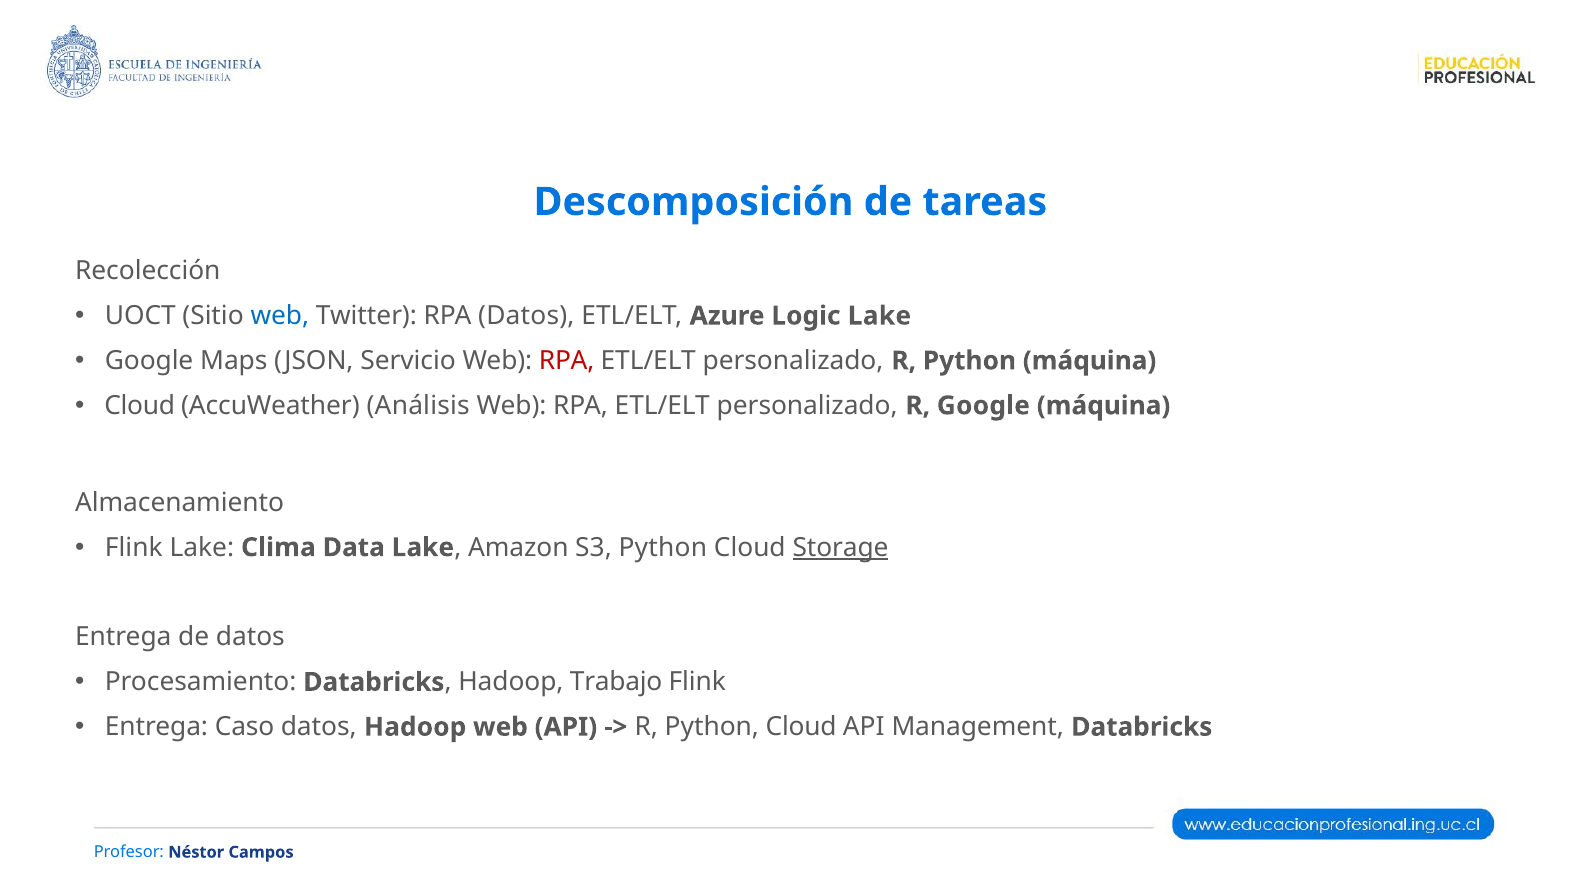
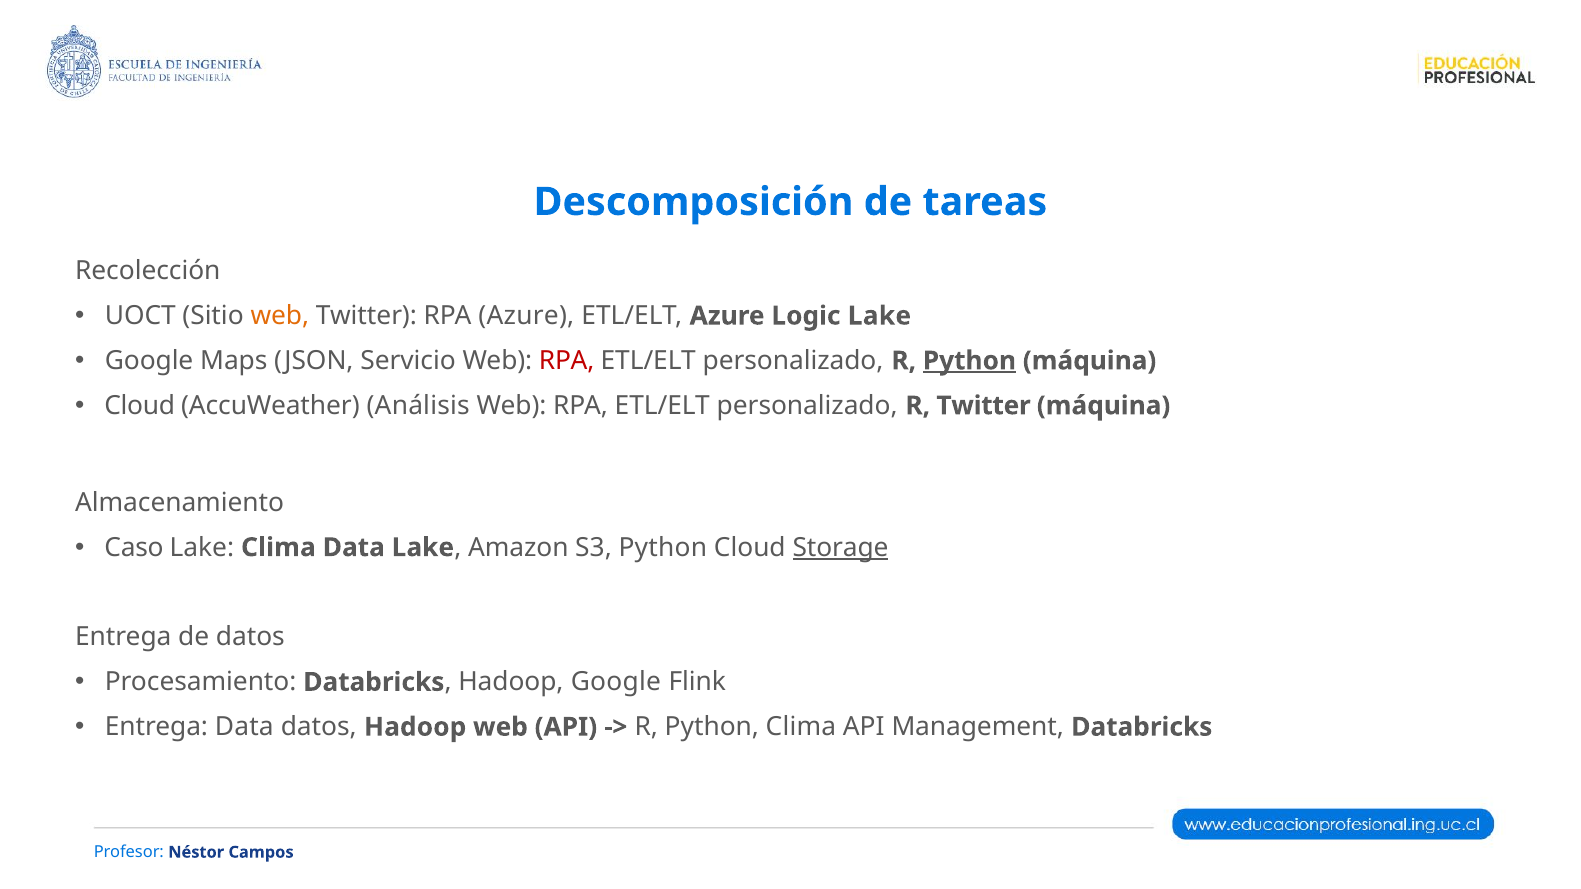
web colour: blue -> orange (280, 316)
RPA Datos: Datos -> Azure (526, 316)
Python underline: none -> present (969, 361)
R Google: Google -> Twitter (984, 406)
Flink: Flink -> Caso (134, 548)
Hadoop Trabajo: Trabajo -> Google (616, 682)
Entrega Caso: Caso -> Data (244, 727)
R Python Cloud: Cloud -> Clima (801, 727)
